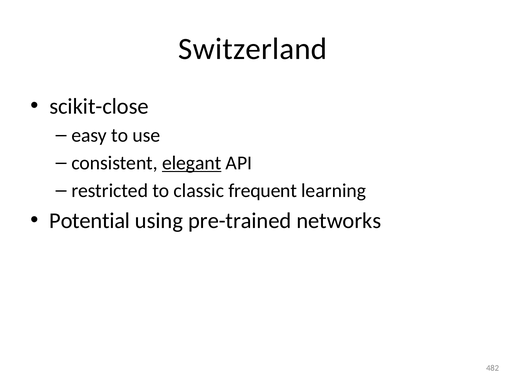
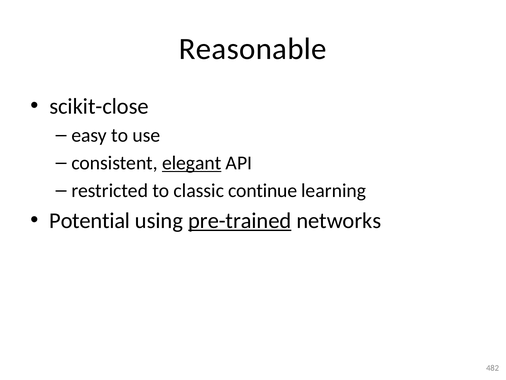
Switzerland: Switzerland -> Reasonable (253, 49)
frequent: frequent -> continue (263, 190)
pre-trained underline: none -> present (240, 220)
